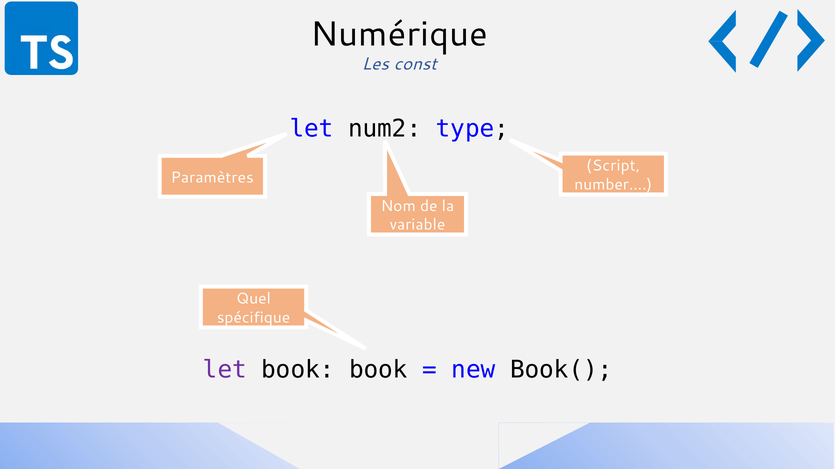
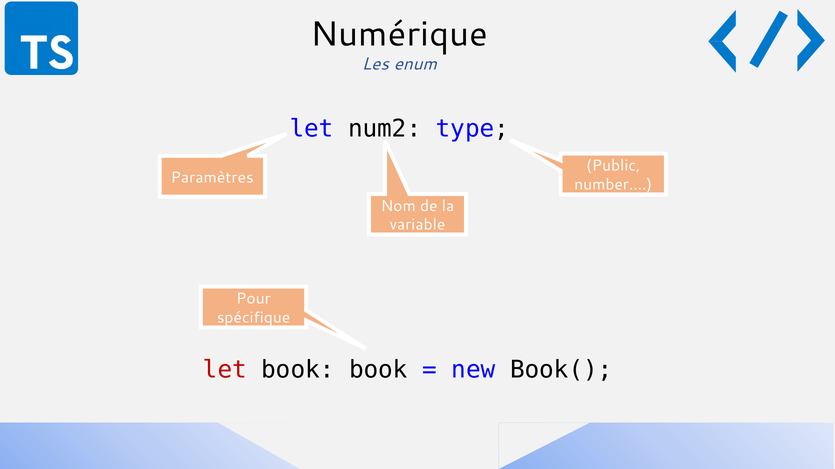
const: const -> enum (415, 64)
Script: Script -> Public (613, 166)
Quel: Quel -> Pour (253, 299)
let colour: purple -> red (225, 370)
